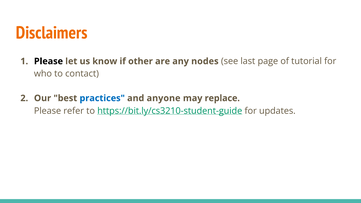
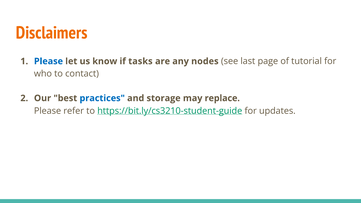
Please colour: black -> blue (48, 61)
other: other -> tasks (140, 61)
anyone: anyone -> storage (164, 98)
